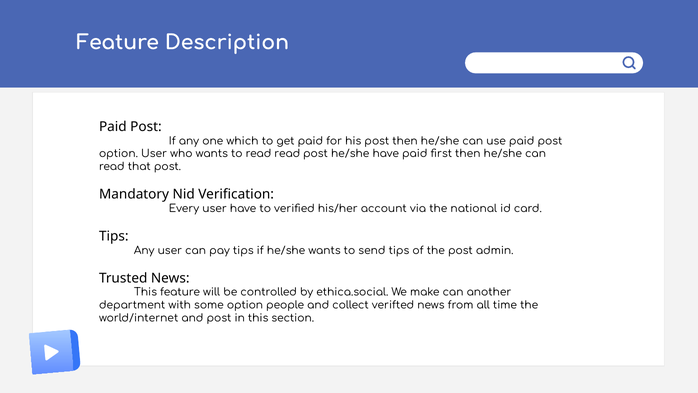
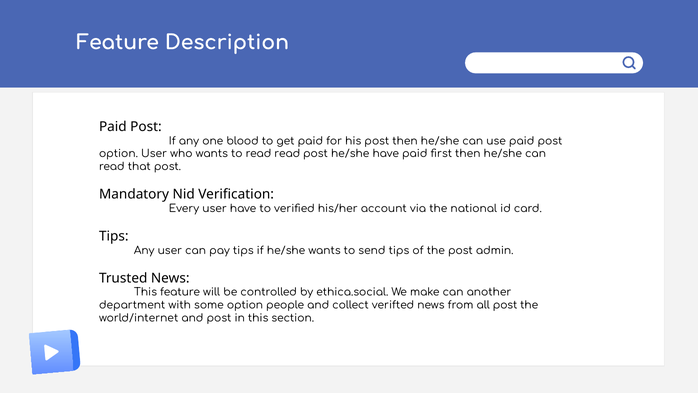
which: which -> blood (243, 141)
all time: time -> post (505, 305)
